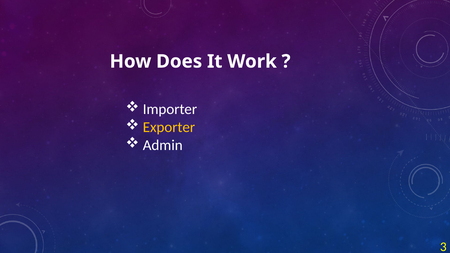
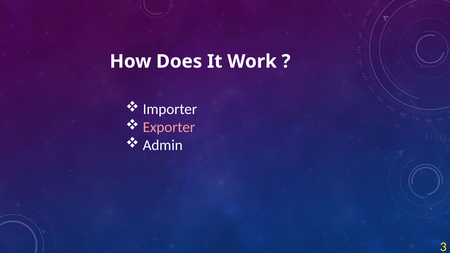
Exporter colour: yellow -> pink (169, 127)
